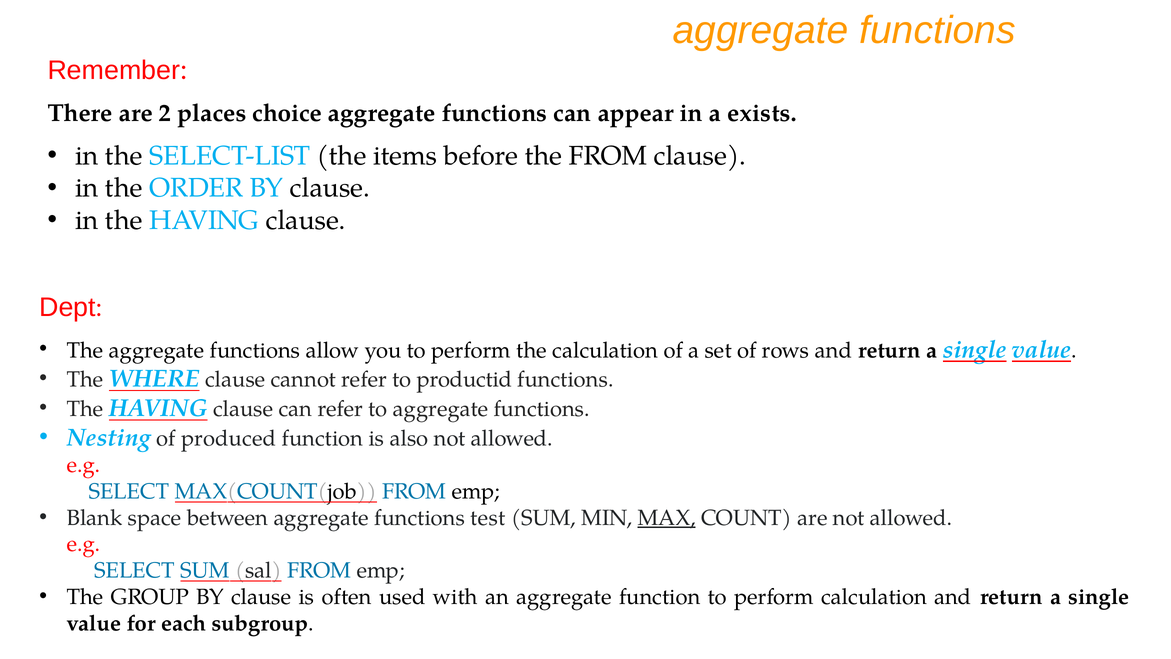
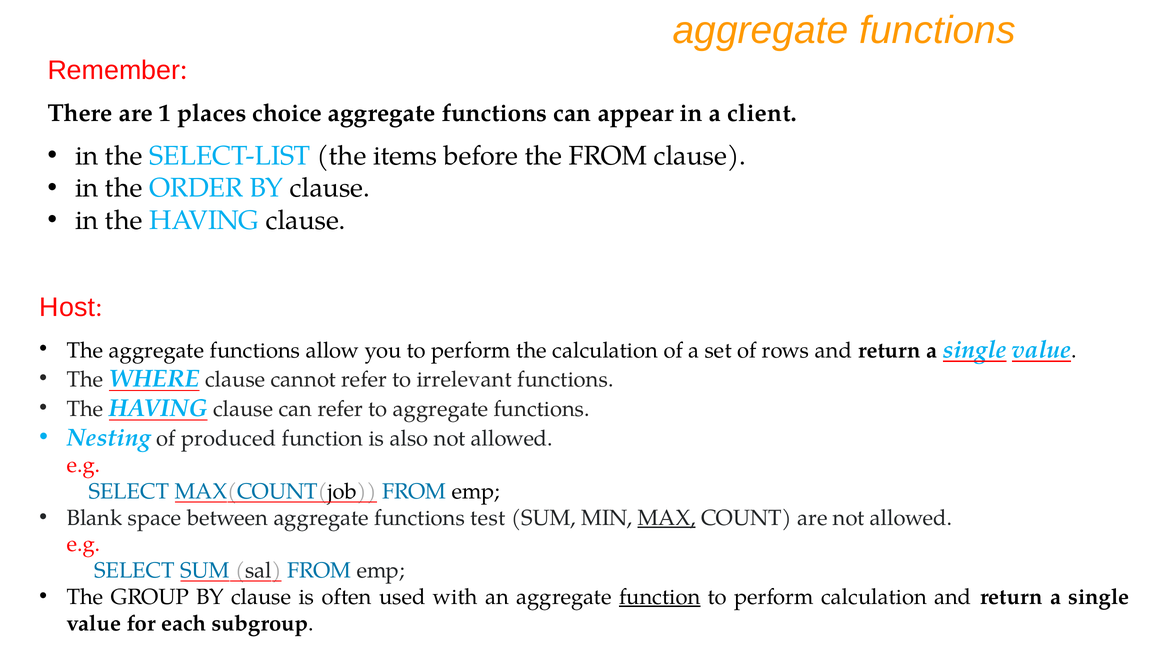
2: 2 -> 1 (165, 113)
exists: exists -> client (762, 113)
Dept: Dept -> Host (67, 307)
productid: productid -> irrelevant (464, 379)
function underline: none -> present (660, 597)
